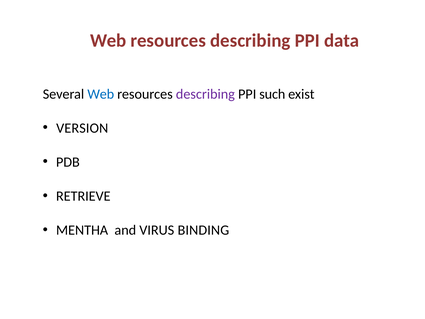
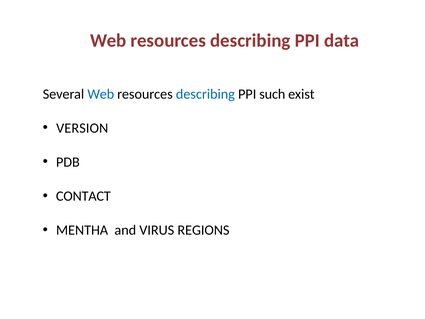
describing colour: purple -> blue (205, 94)
RETRIEVE: RETRIEVE -> CONTACT (83, 196)
BINDING: BINDING -> REGIONS (203, 230)
